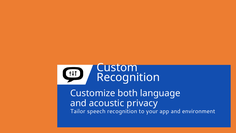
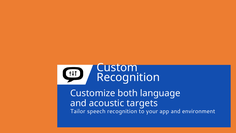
privacy: privacy -> targets (142, 103)
